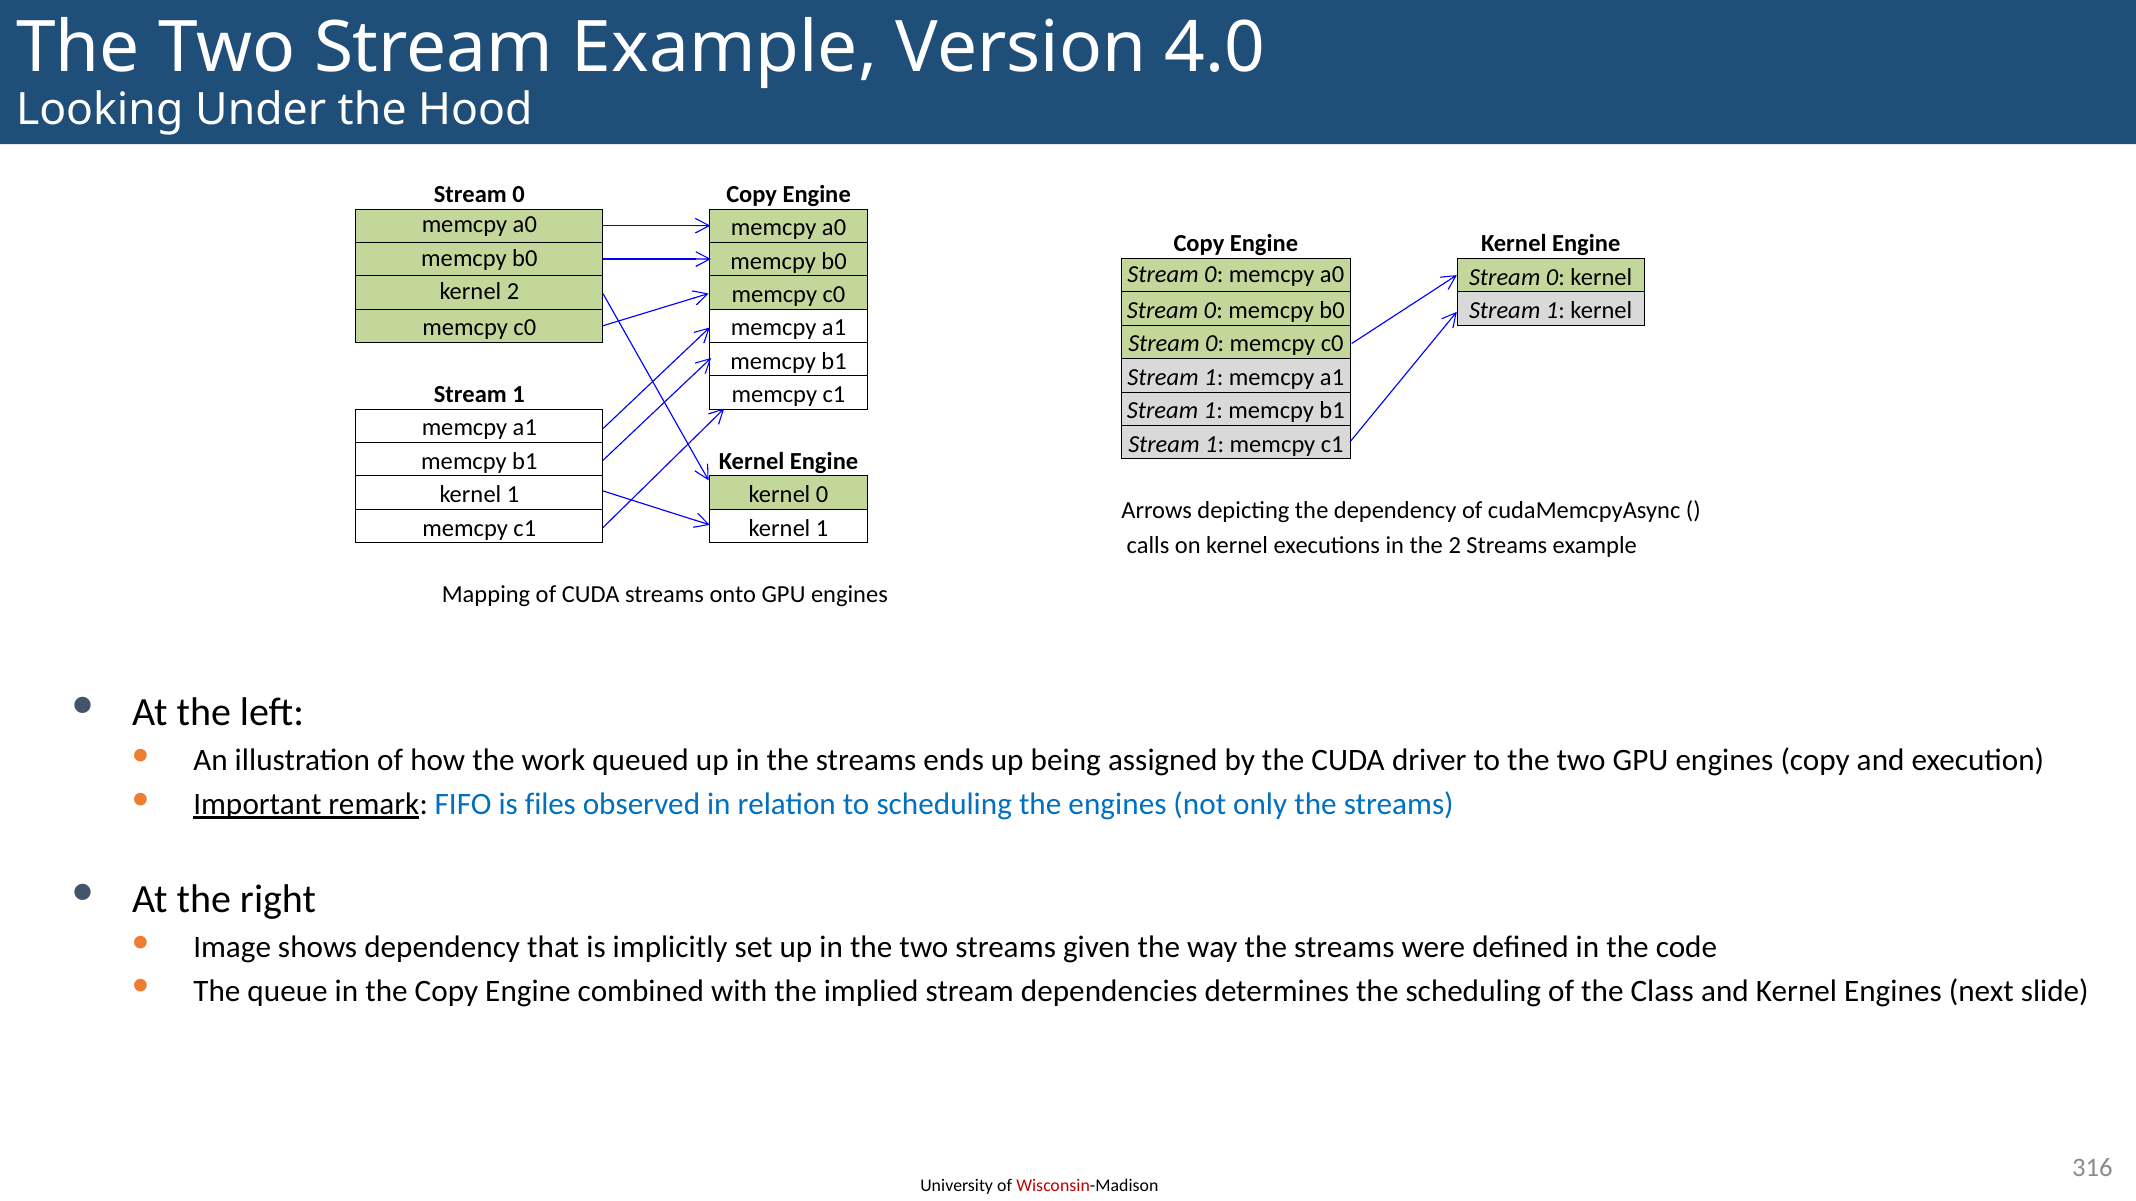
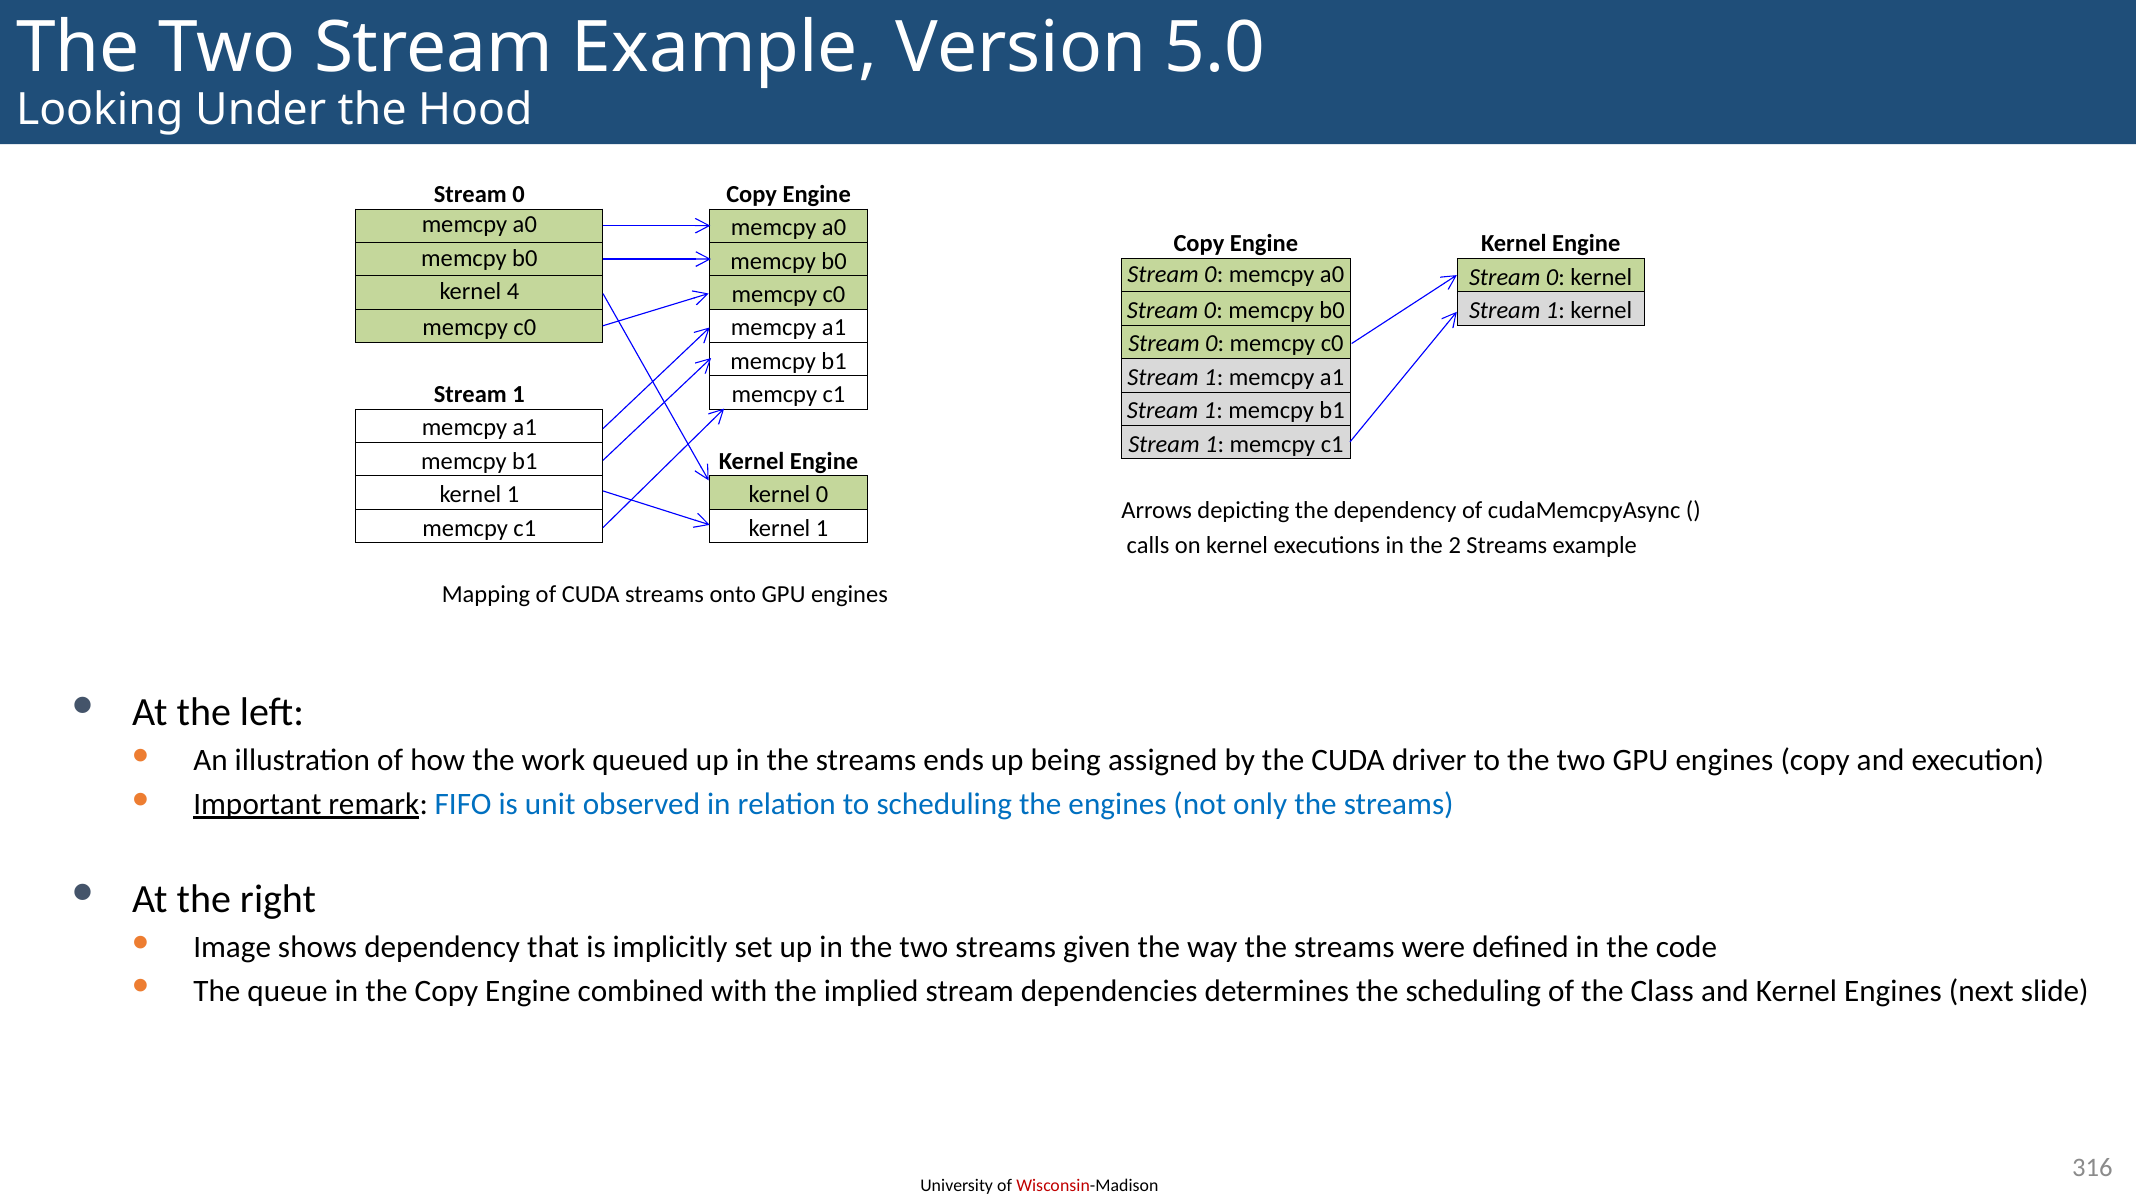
4.0: 4.0 -> 5.0 (1215, 48)
kernel 2: 2 -> 4 (513, 291)
files: files -> unit (550, 804)
